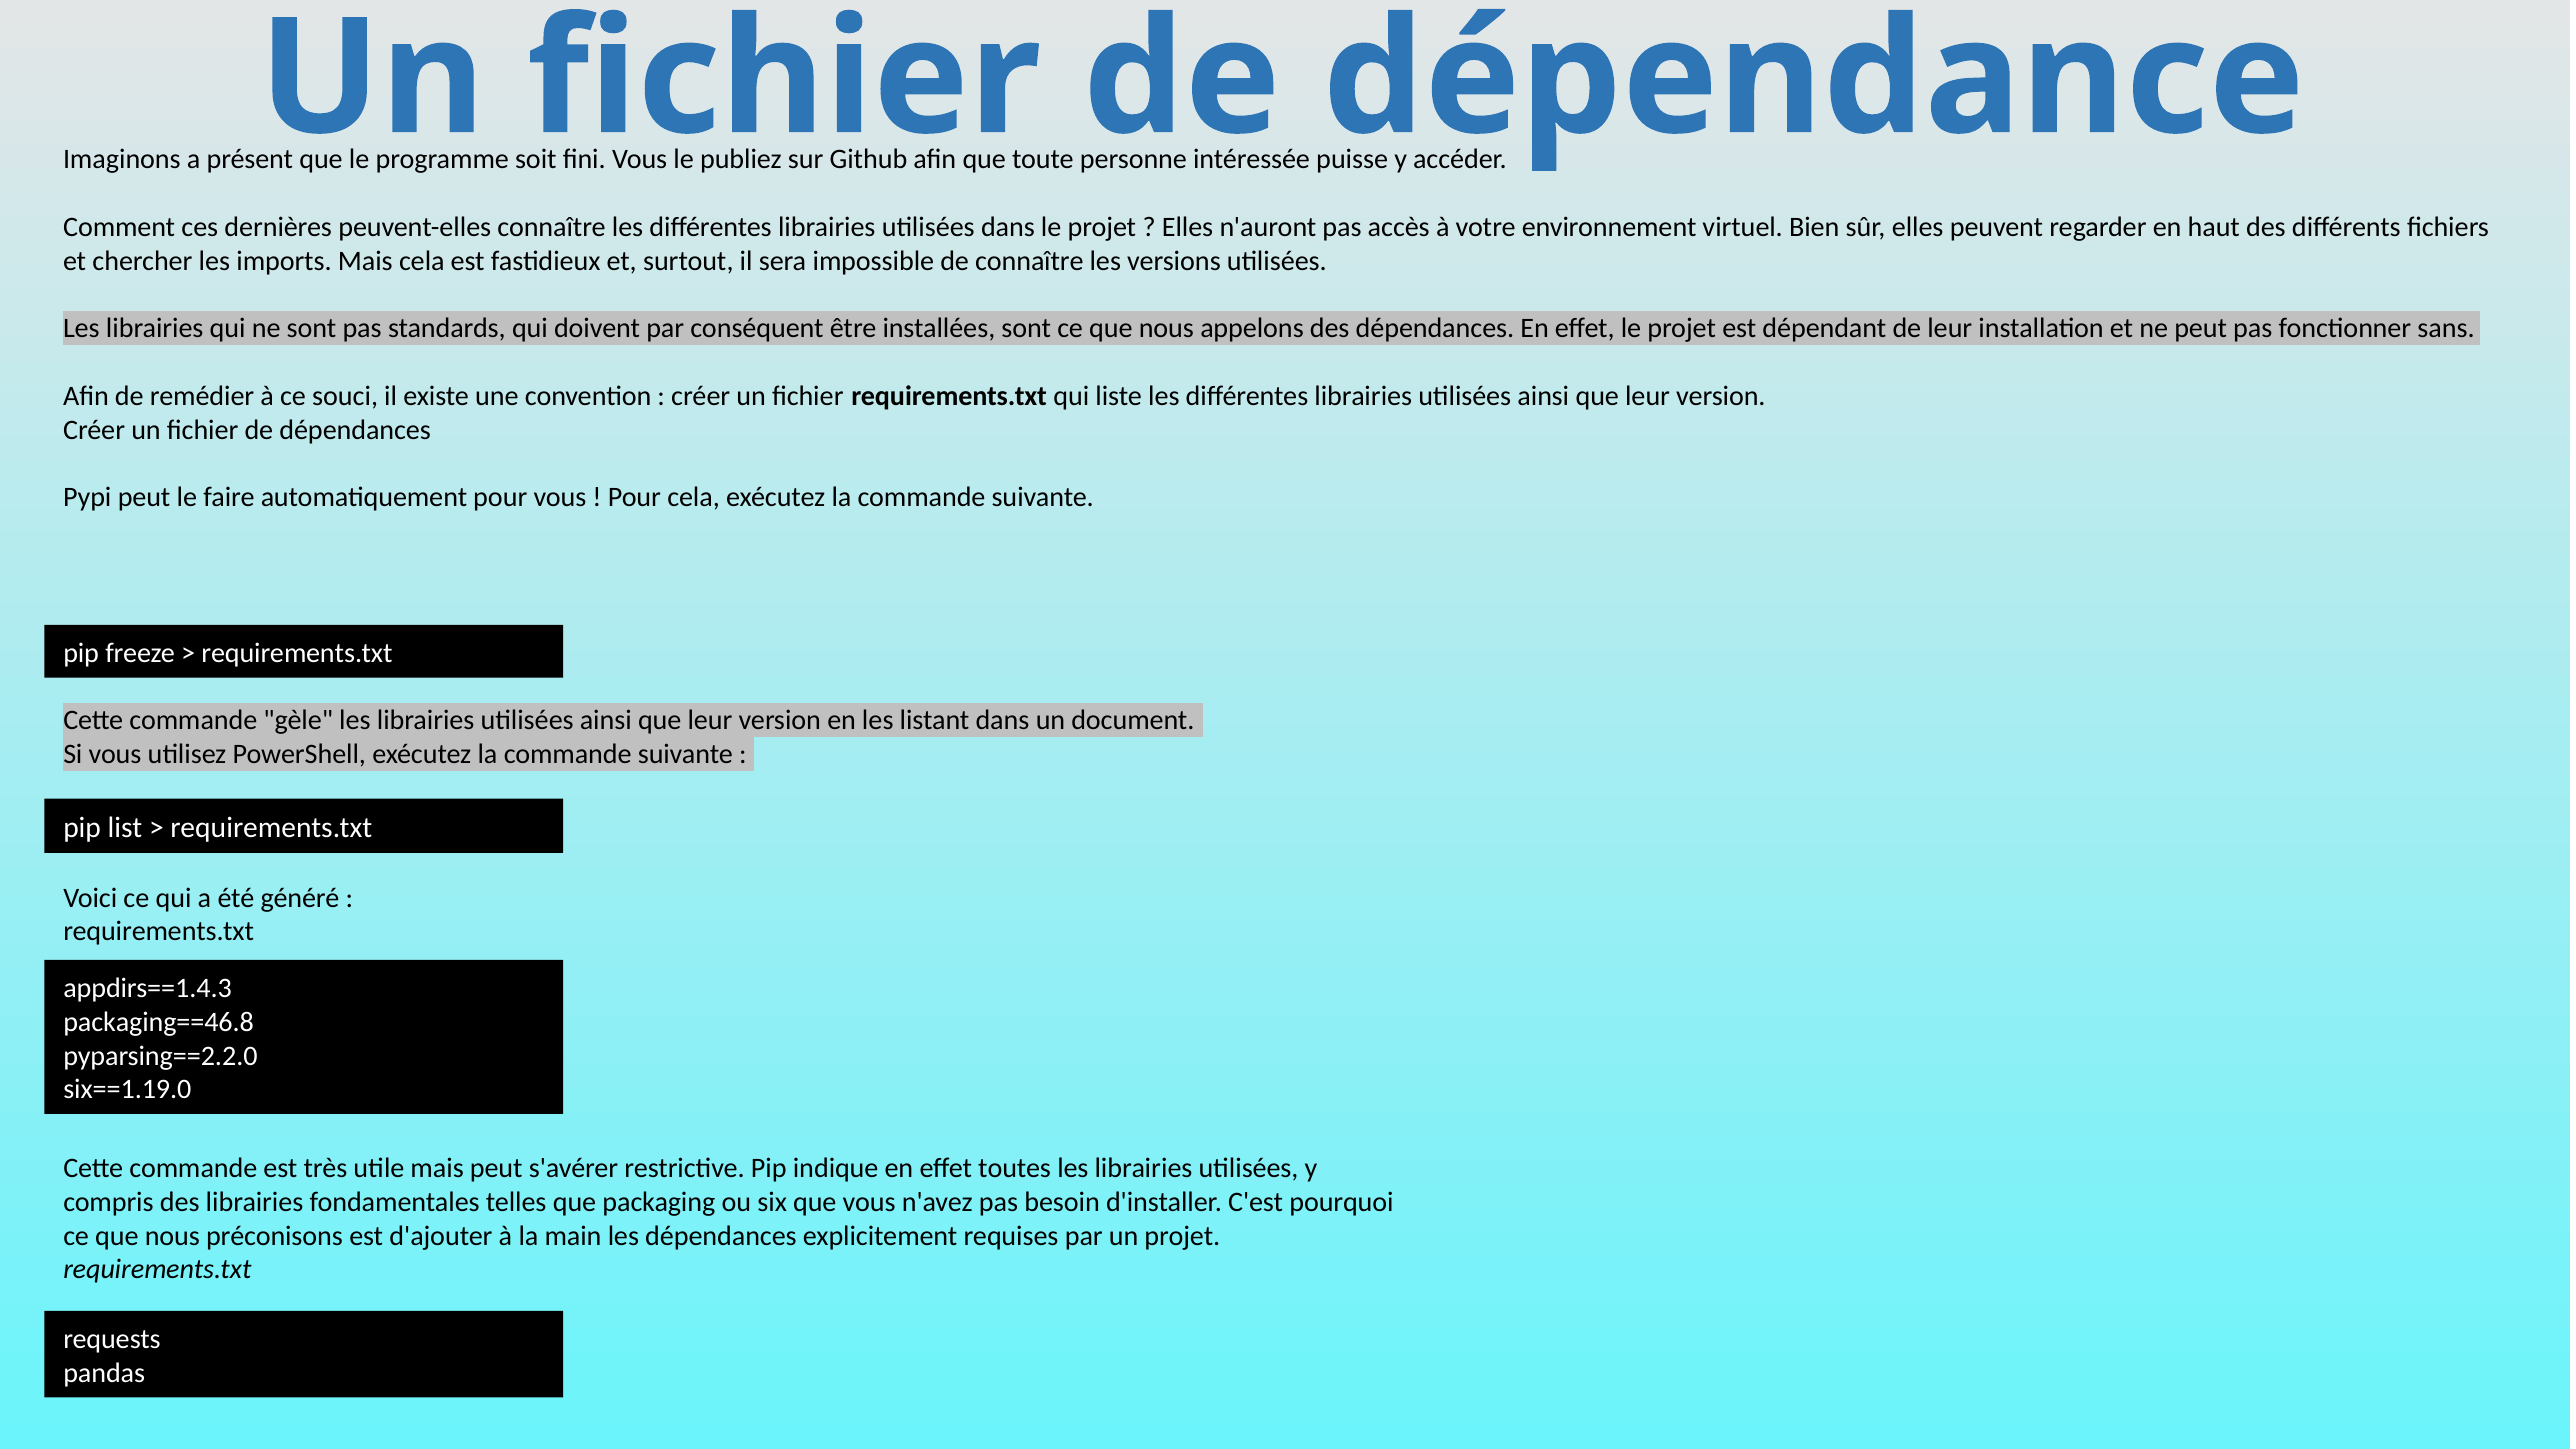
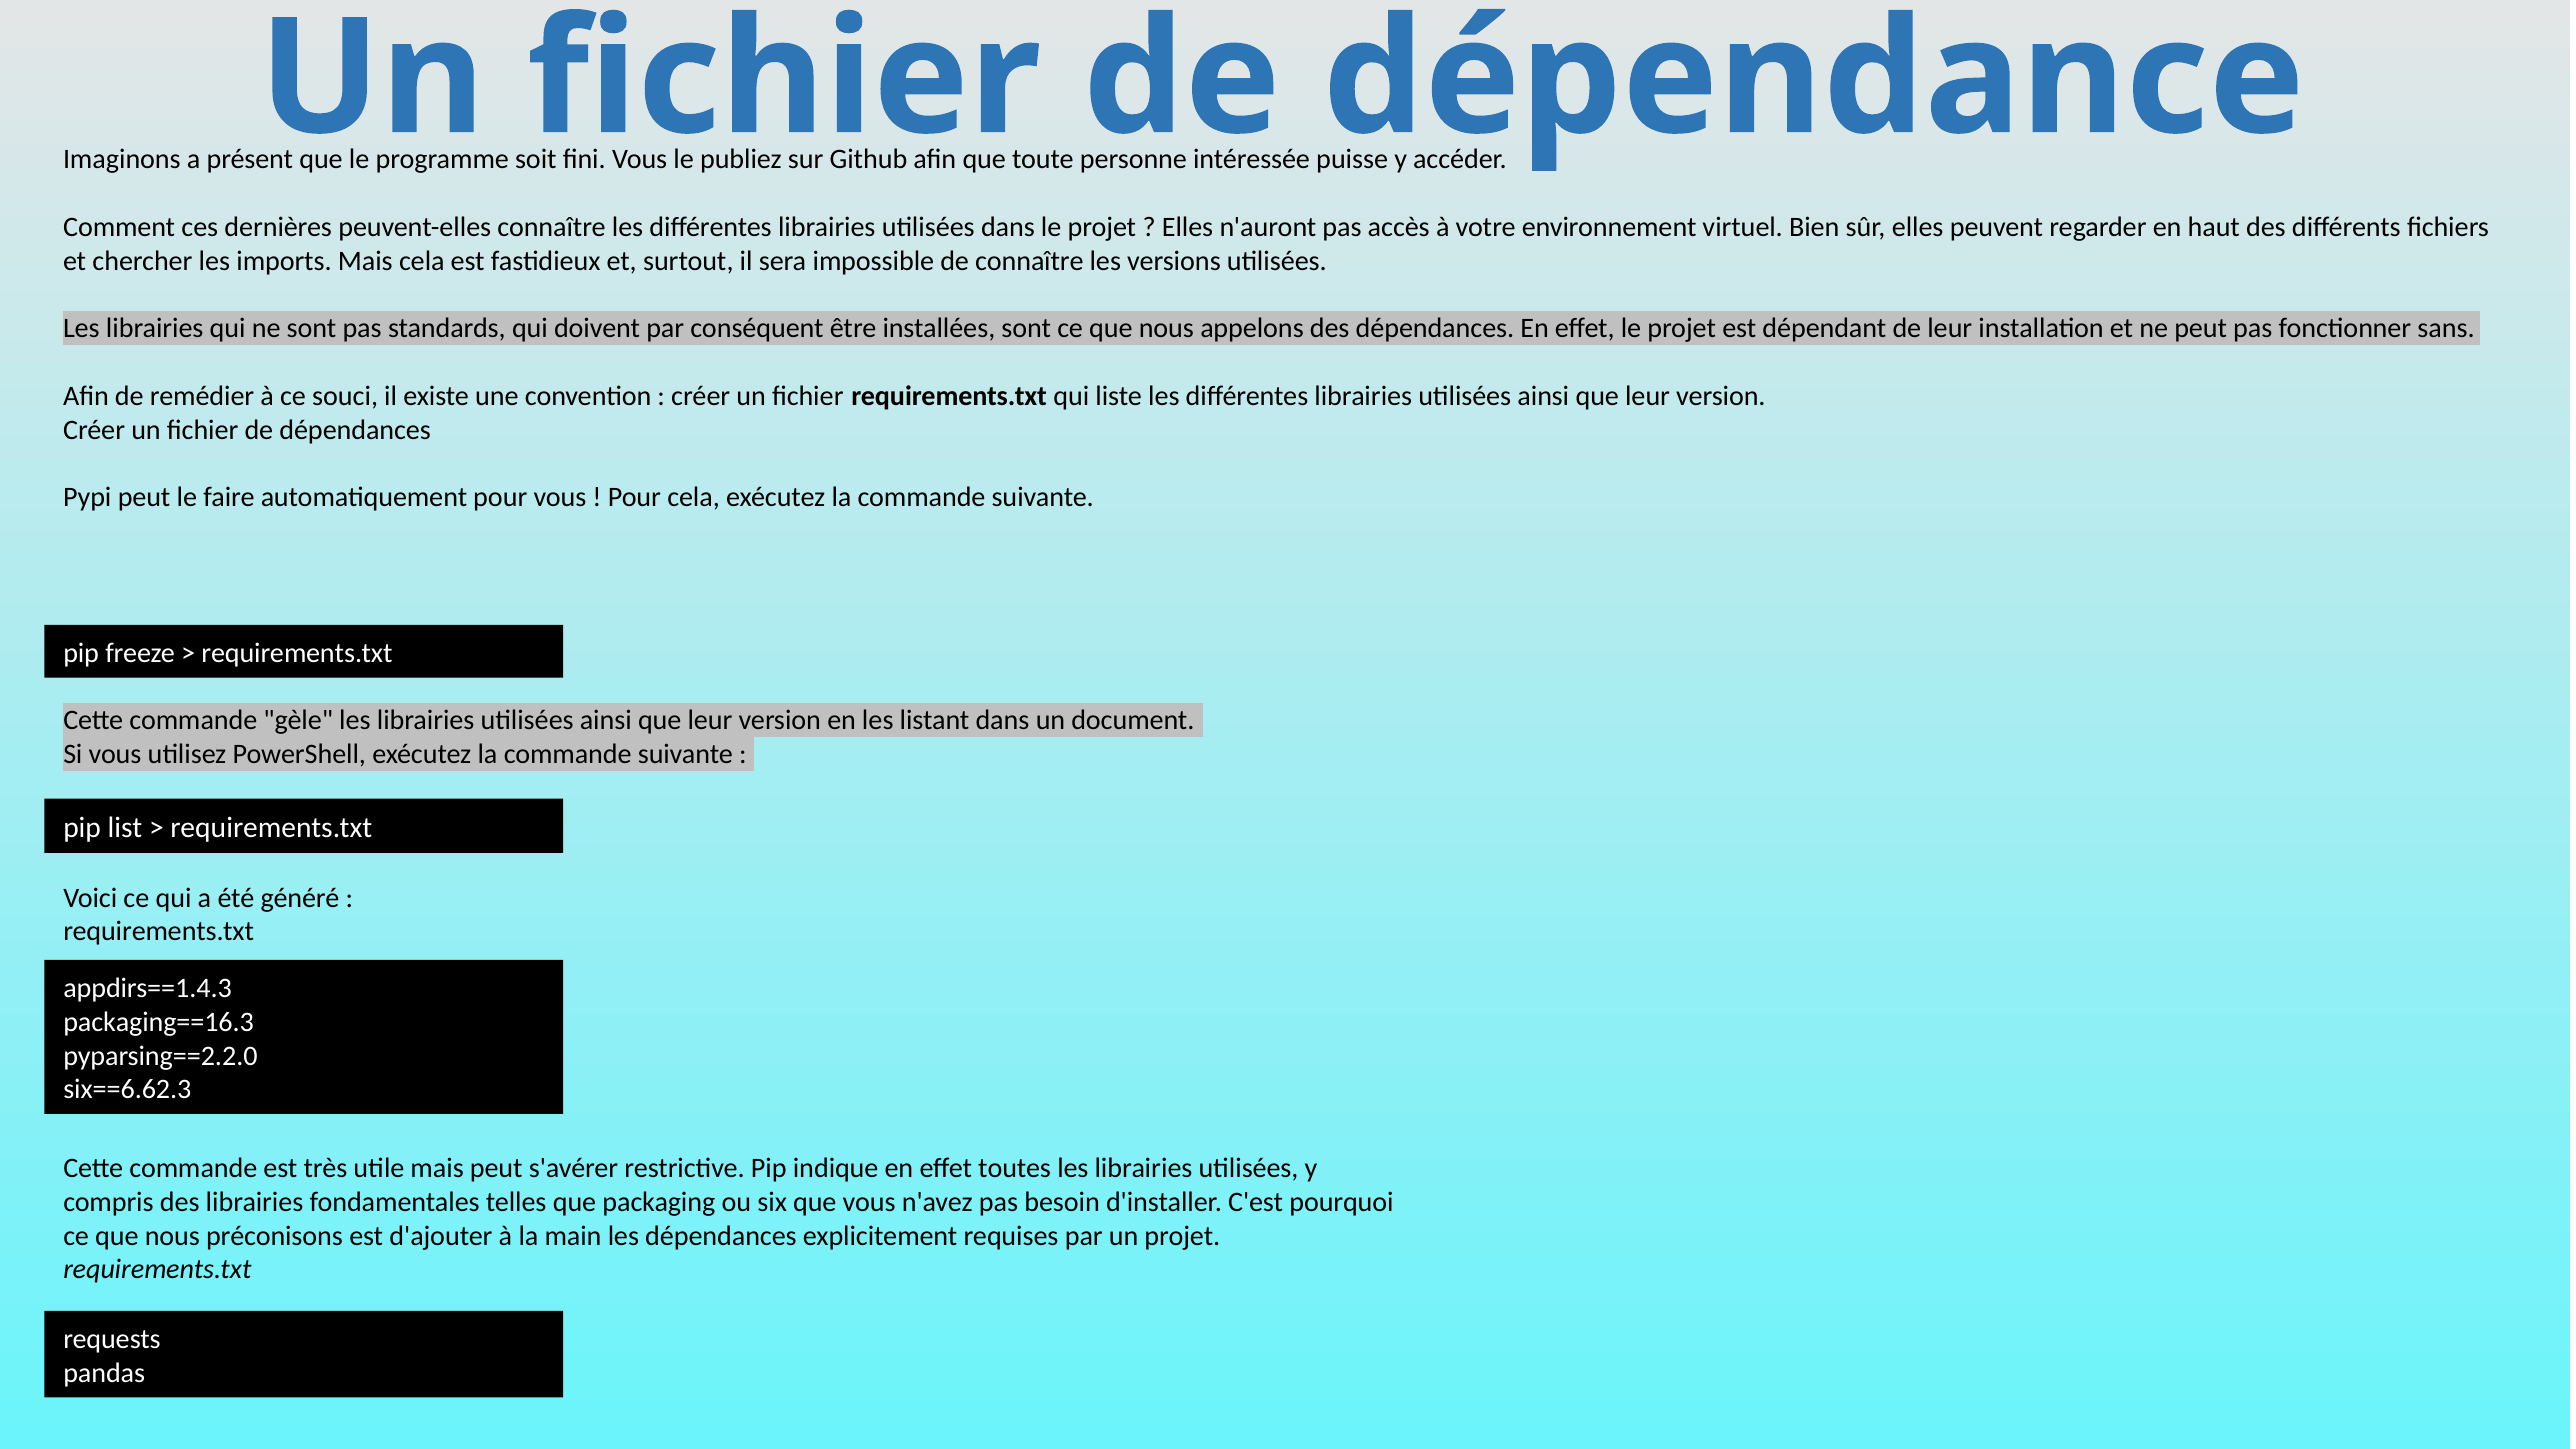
packaging==46.8: packaging==46.8 -> packaging==16.3 (159, 1022)
six==1.19.0: six==1.19.0 -> six==6.62.3 (127, 1090)
